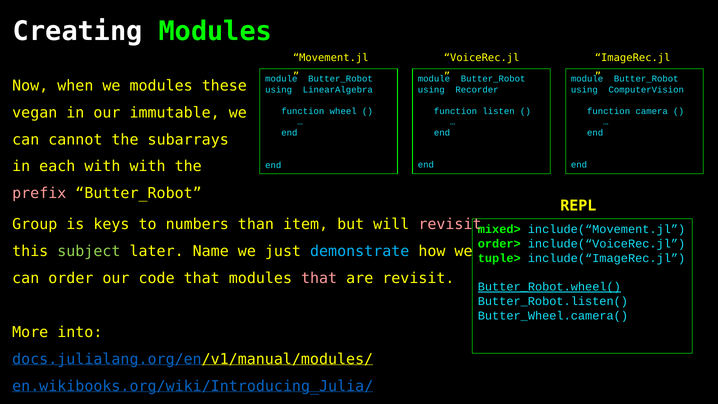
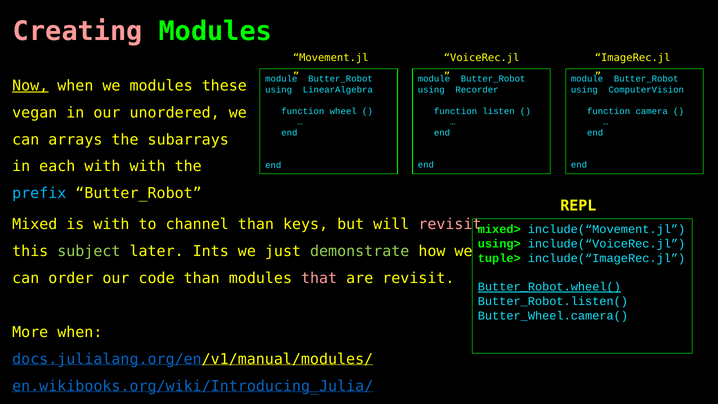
Creating colour: white -> pink (78, 31)
Now underline: none -> present (30, 86)
immutable: immutable -> unordered (175, 113)
cannot: cannot -> arrays (75, 140)
prefix colour: pink -> light blue (39, 193)
Group: Group -> Mixed (35, 224)
is keys: keys -> with (111, 224)
numbers: numbers -> channel (197, 224)
item: item -> keys (306, 224)
order>: order> -> using> (499, 244)
Name: Name -> Ints (211, 251)
demonstrate colour: light blue -> light green (360, 251)
code that: that -> than (202, 278)
More into: into -> when (80, 332)
